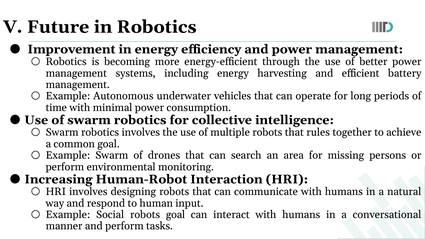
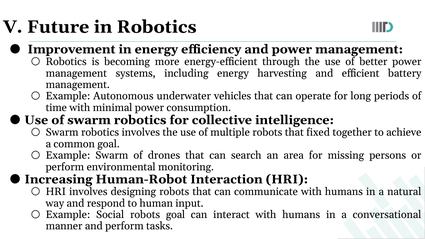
rules: rules -> fixed (318, 132)
